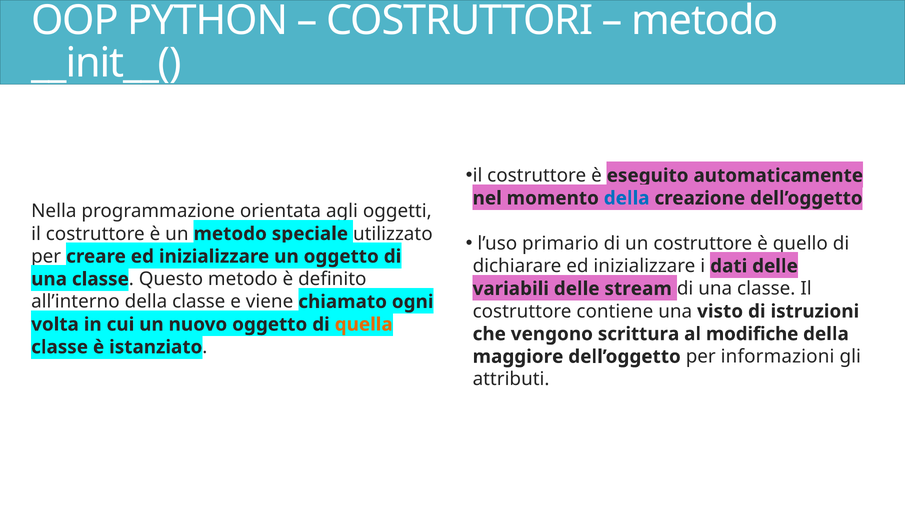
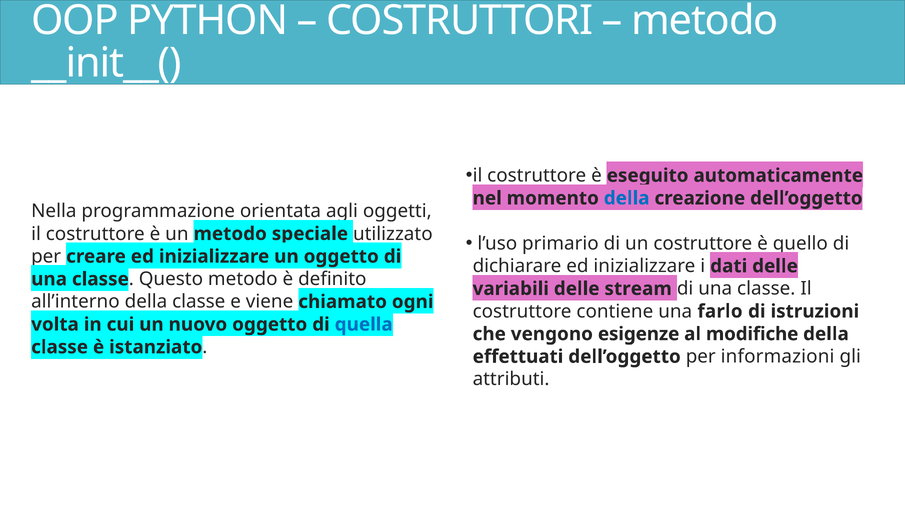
visto: visto -> farlo (720, 311)
quella colour: orange -> blue (364, 324)
scrittura: scrittura -> esigenze (639, 334)
maggiore: maggiore -> effettuati (518, 357)
